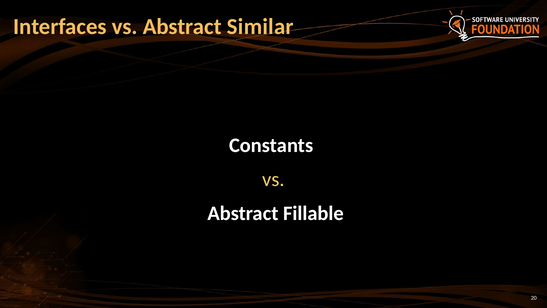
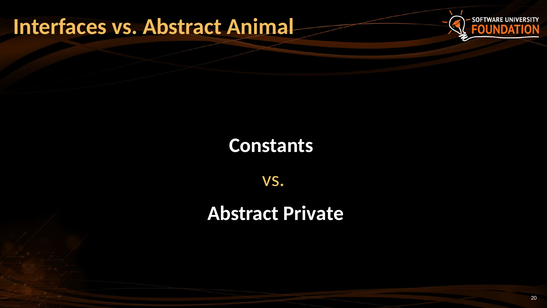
Similar: Similar -> Animal (260, 27)
Fillable: Fillable -> Private (313, 213)
